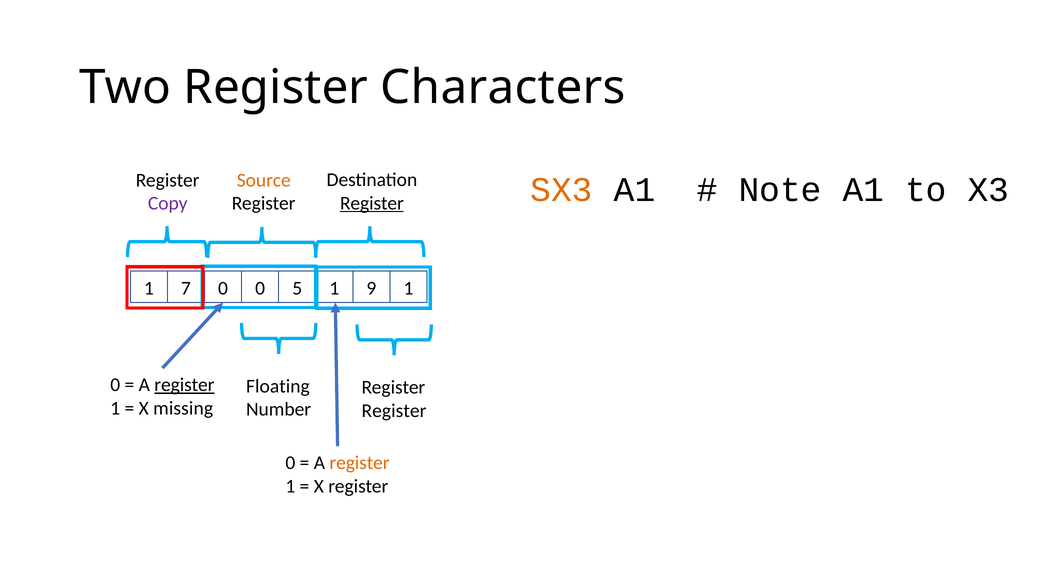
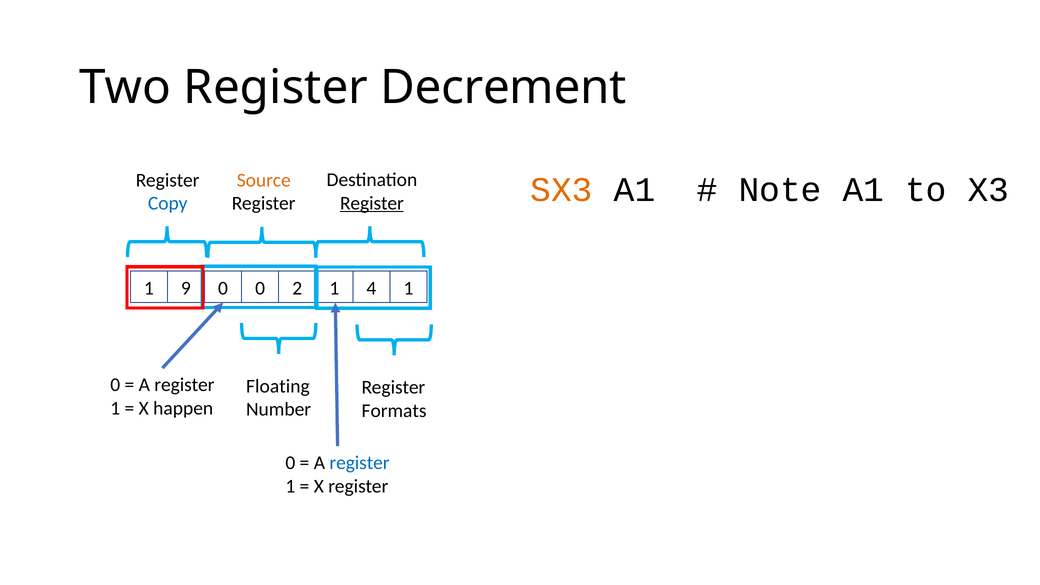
Characters: Characters -> Decrement (503, 87)
Copy colour: purple -> blue (168, 204)
7: 7 -> 9 (186, 288)
5: 5 -> 2 (297, 288)
9: 9 -> 4 (371, 288)
register underline: present -> none (184, 385)
missing: missing -> happen (183, 408)
Register: Register -> Formats (394, 411)
register colour: orange -> blue (360, 463)
